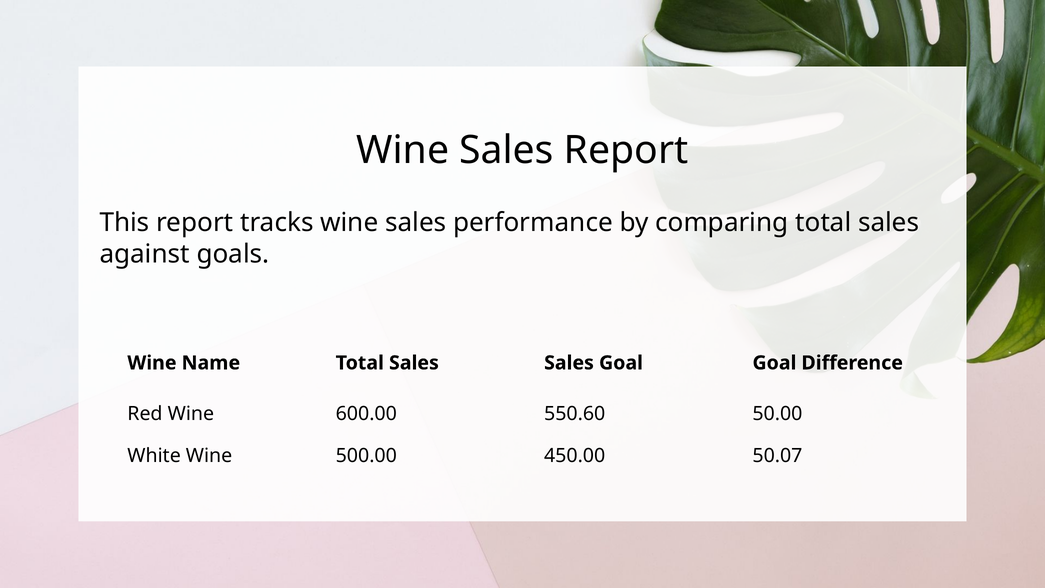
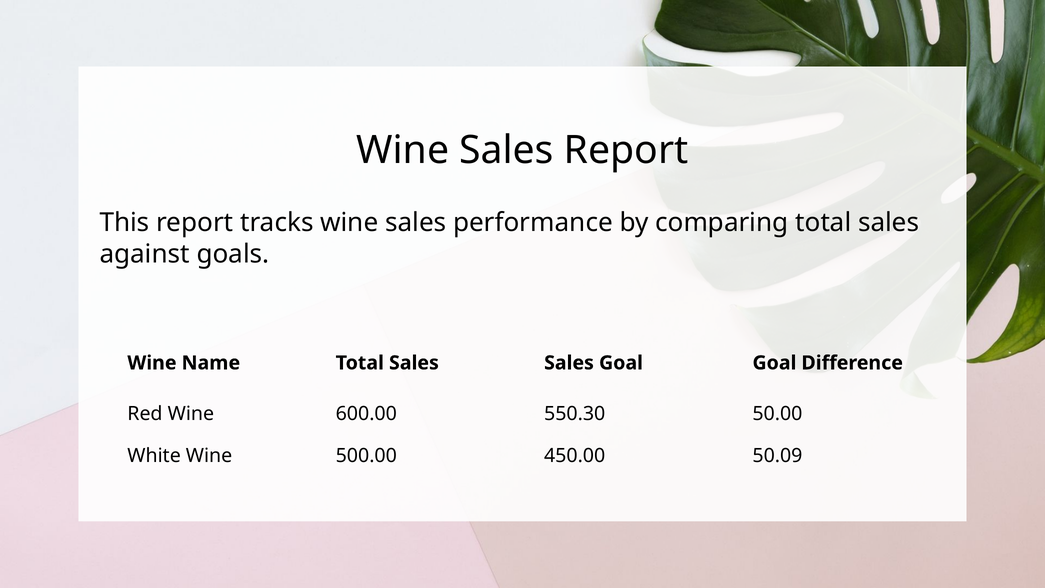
550.60: 550.60 -> 550.30 (575, 414)
50.07: 50.07 -> 50.09 (777, 455)
